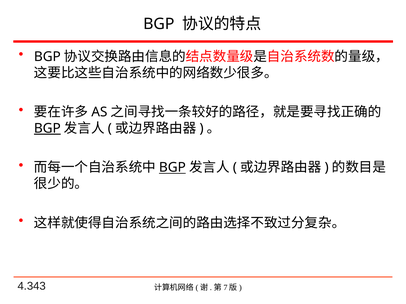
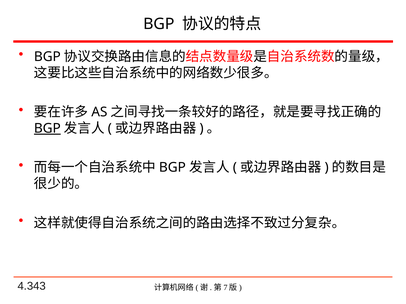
BGP underline: present -> none (172, 168)
